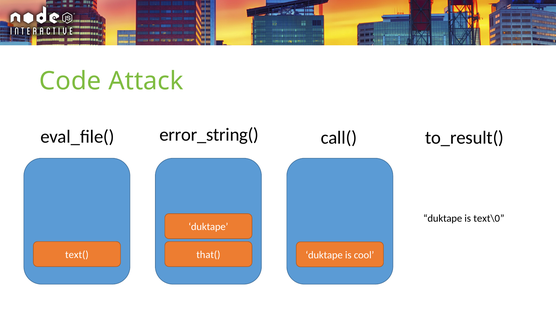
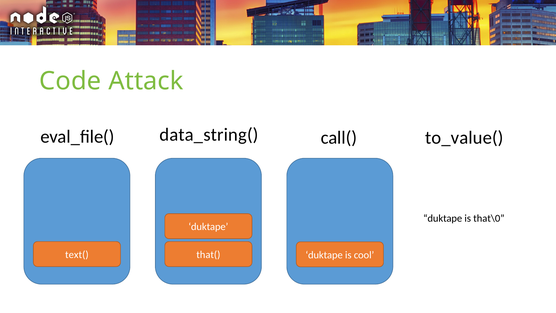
error_string(: error_string( -> data_string( (209, 135)
to_result(: to_result( -> to_value( (464, 138)
text\0: text\0 -> that\0 (489, 218)
